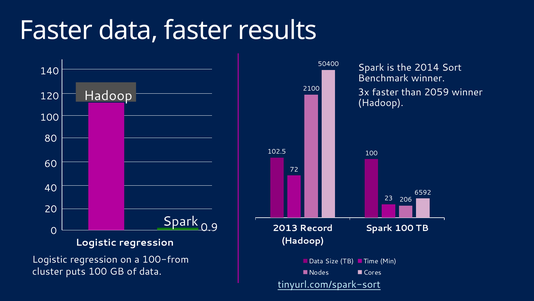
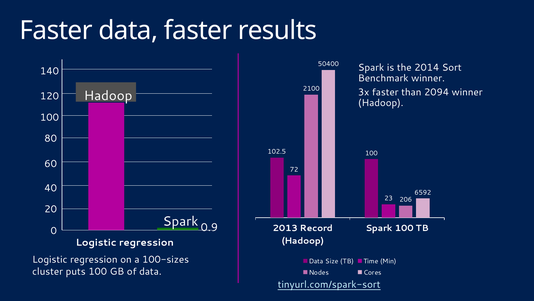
2059: 2059 -> 2094 (437, 92)
100-from: 100-from -> 100-sizes (166, 259)
